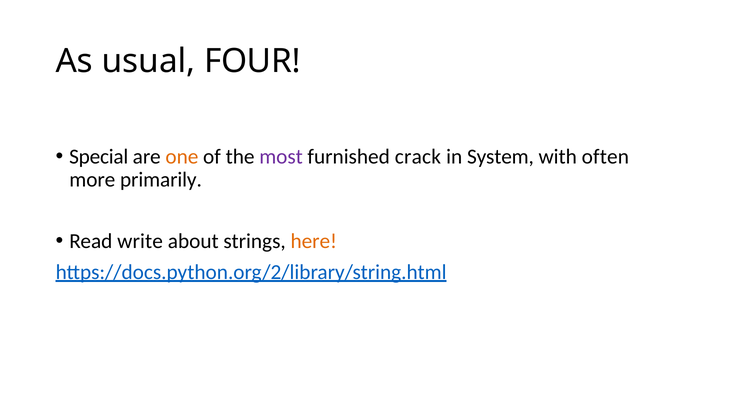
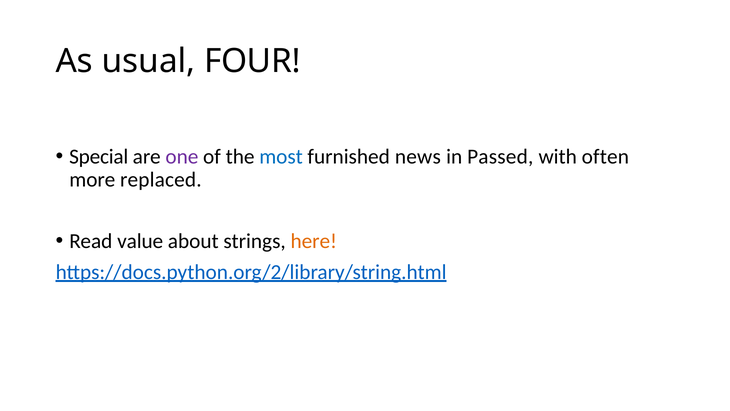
one colour: orange -> purple (182, 157)
most colour: purple -> blue (281, 157)
crack: crack -> news (418, 157)
System: System -> Passed (500, 157)
primarily: primarily -> replaced (161, 180)
write: write -> value (140, 241)
